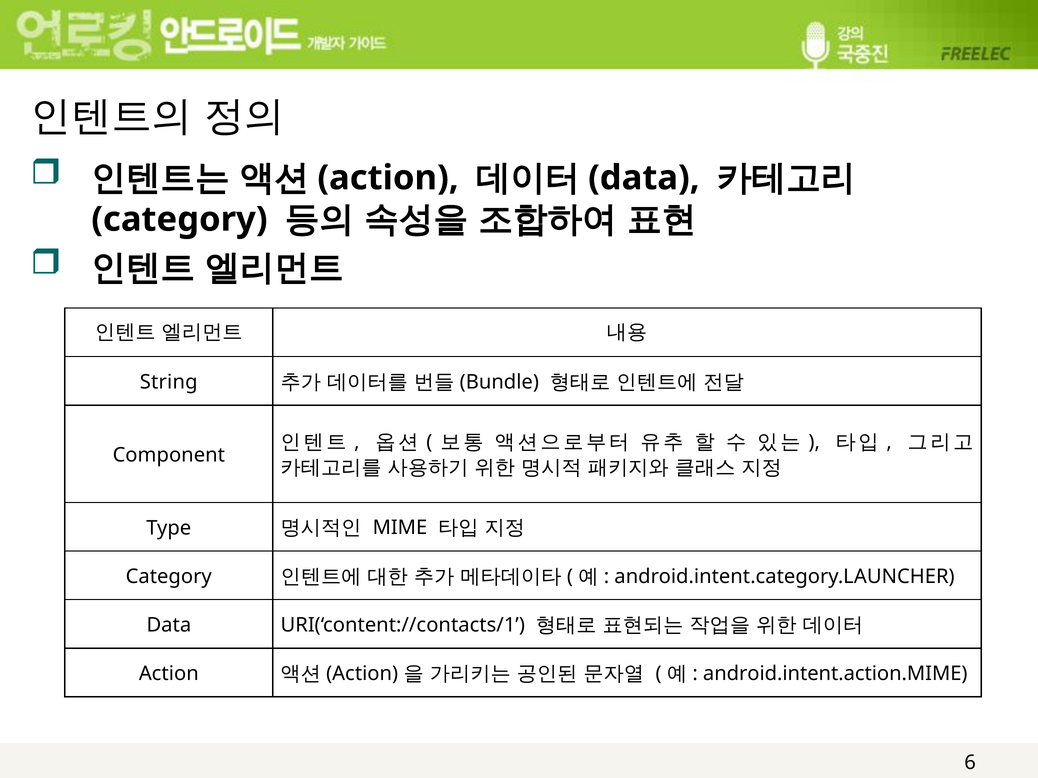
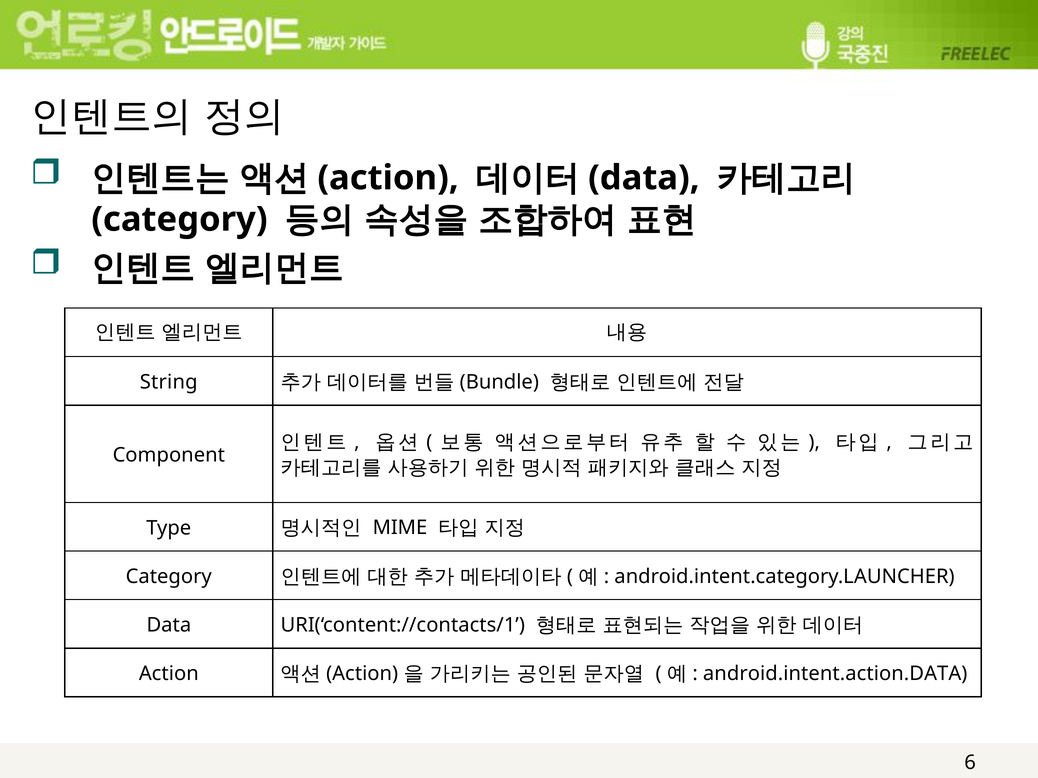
android.intent.action.MIME: android.intent.action.MIME -> android.intent.action.DATA (835, 674)
